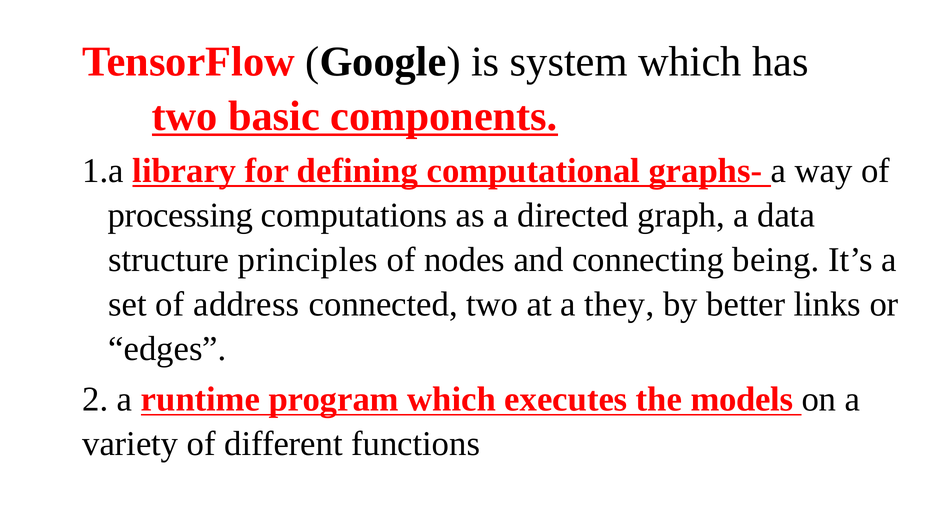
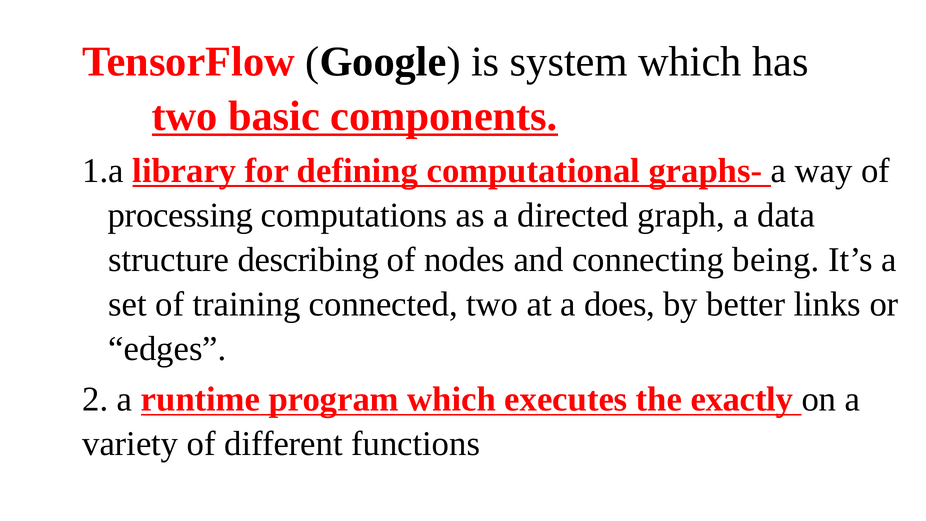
principles: principles -> describing (308, 260)
address: address -> training (247, 304)
they: they -> does (620, 304)
models: models -> exactly (742, 399)
